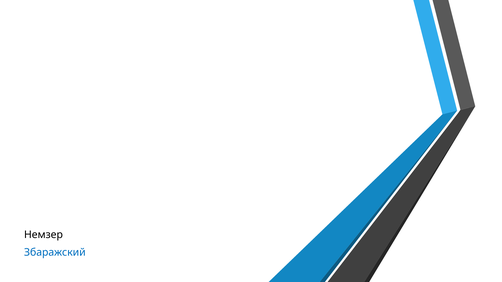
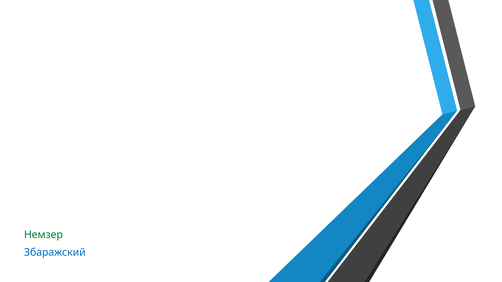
Немзер colour: black -> green (43, 235)
